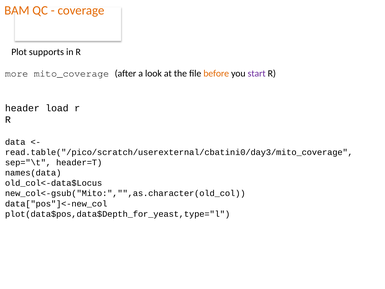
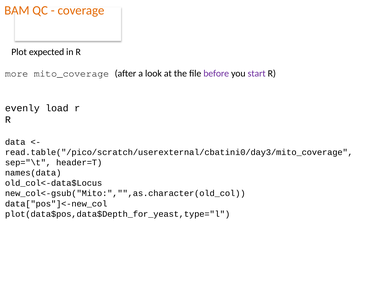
supports: supports -> expected (47, 52)
before colour: orange -> purple (216, 73)
header: header -> evenly (22, 108)
